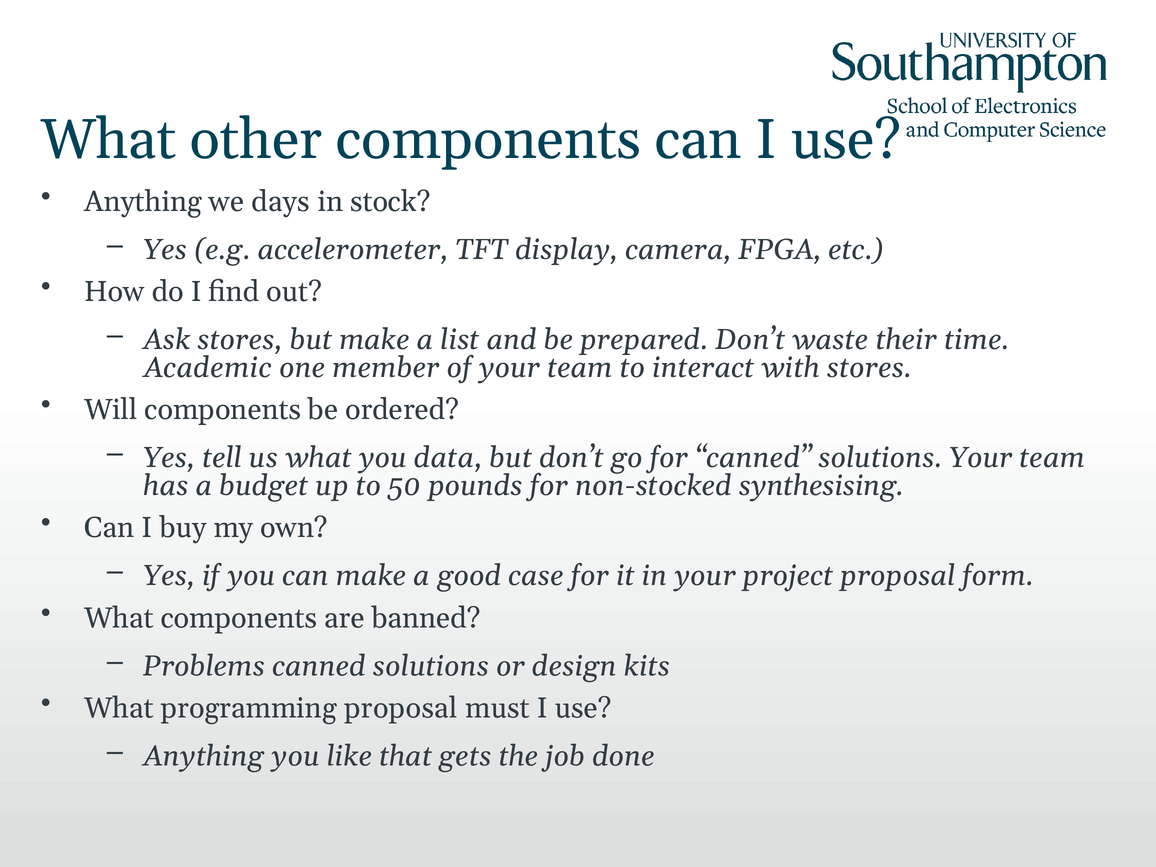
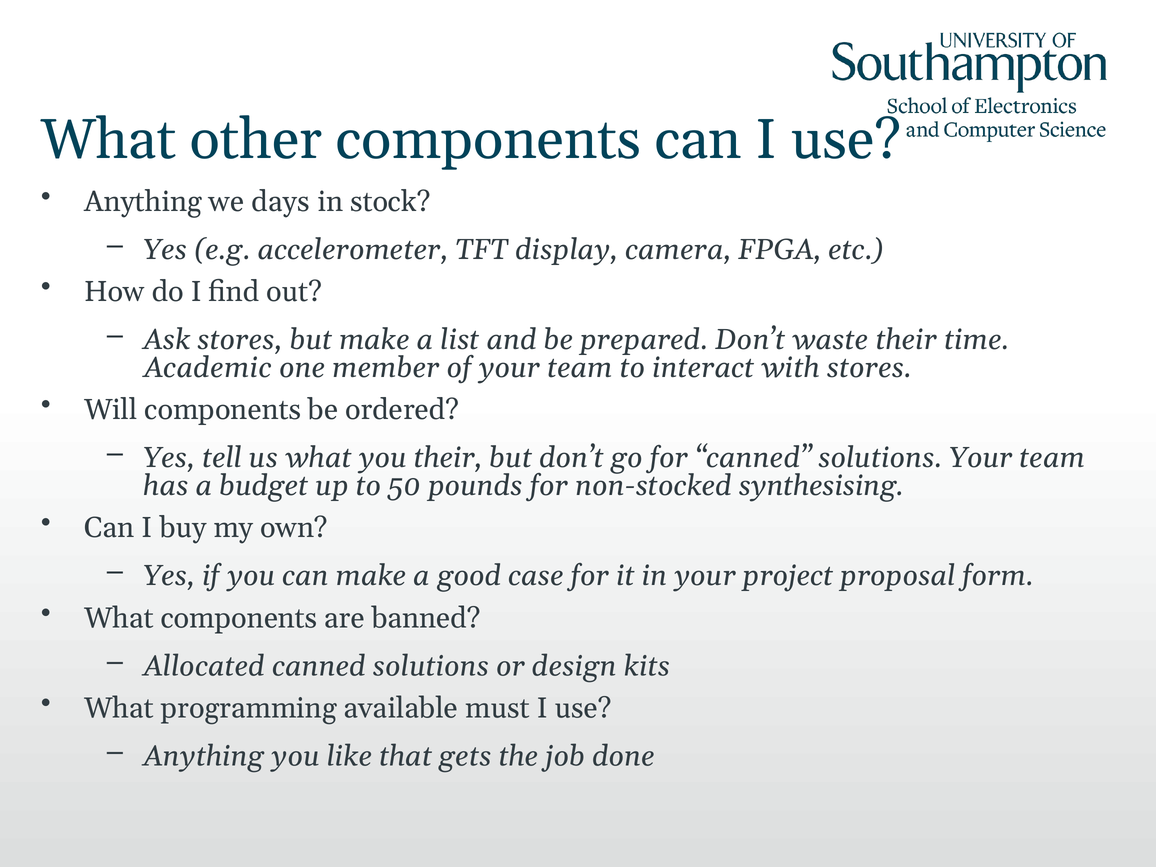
you data: data -> their (448, 458)
Problems: Problems -> Allocated (204, 666)
programming proposal: proposal -> available (401, 708)
